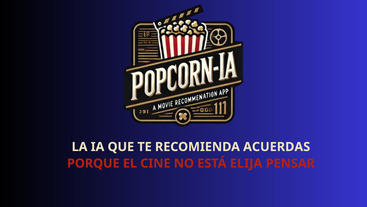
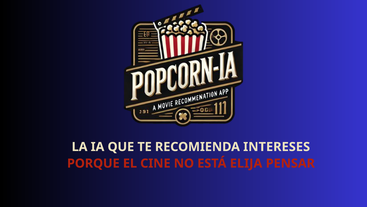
ACUERDAS: ACUERDAS -> INTERESES (277, 146)
